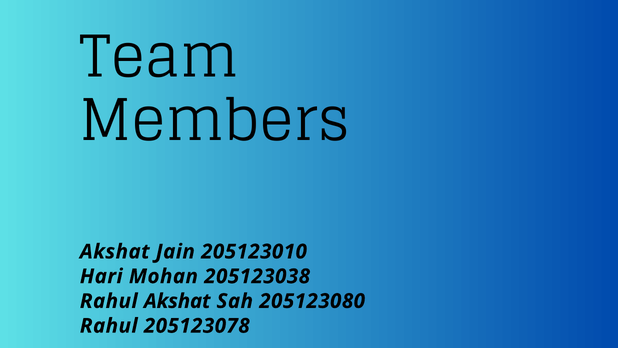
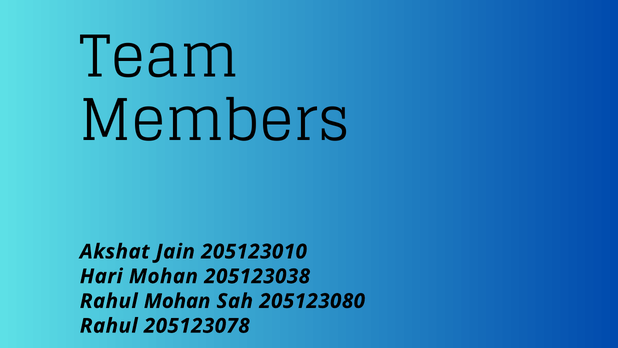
Rahul Akshat: Akshat -> Mohan (177, 301)
